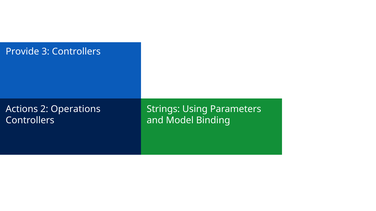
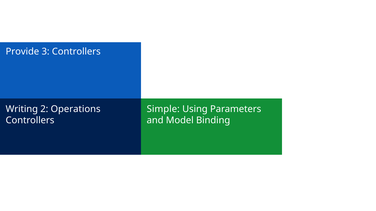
Actions: Actions -> Writing (22, 109)
Strings: Strings -> Simple (163, 109)
